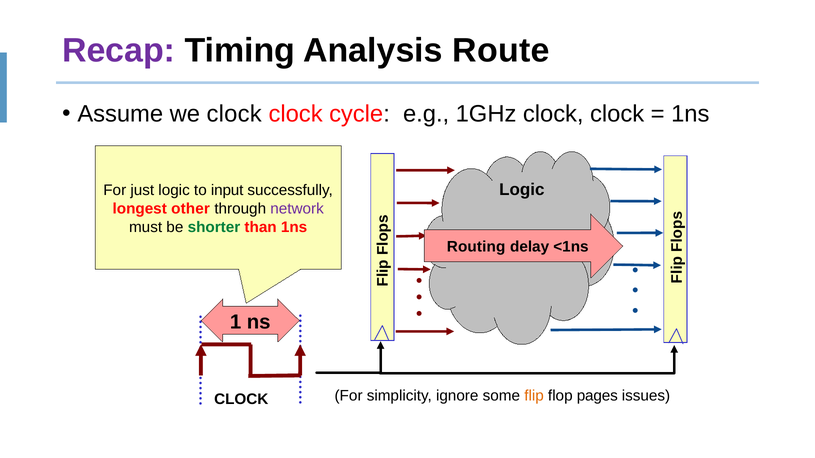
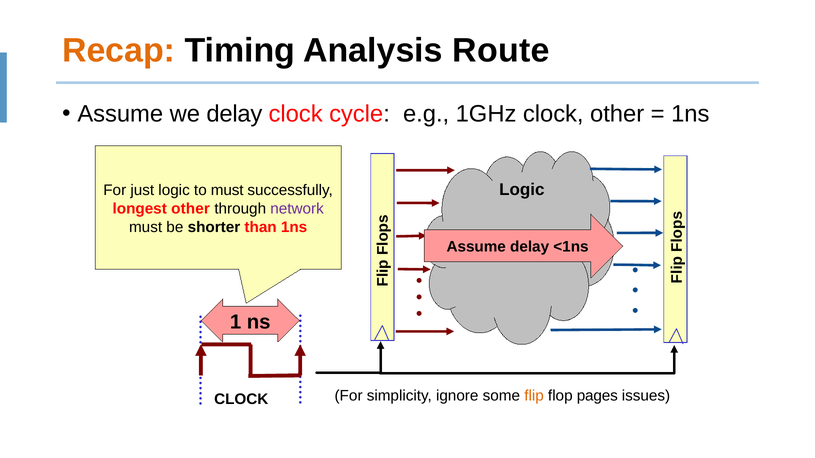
Recap colour: purple -> orange (119, 51)
we clock: clock -> delay (234, 114)
1GHz clock clock: clock -> other (617, 114)
to input: input -> must (227, 191)
shorter colour: green -> black (214, 227)
Routing: Routing -> Assume (476, 247)
